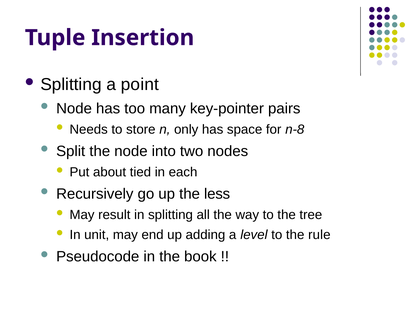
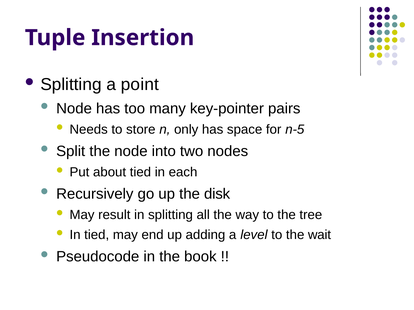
n-8: n-8 -> n-5 (295, 130)
less: less -> disk (217, 194)
In unit: unit -> tied (97, 235)
rule: rule -> wait (319, 235)
